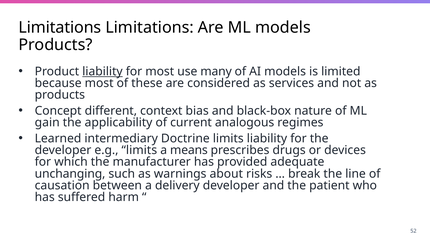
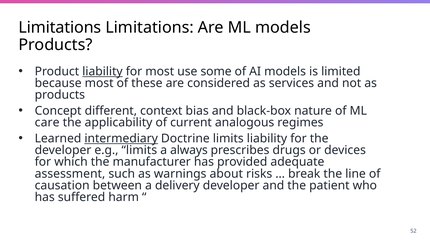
many: many -> some (216, 71)
gain: gain -> care (47, 123)
intermediary underline: none -> present (121, 138)
means: means -> always (189, 150)
unchanging: unchanging -> assessment (70, 174)
